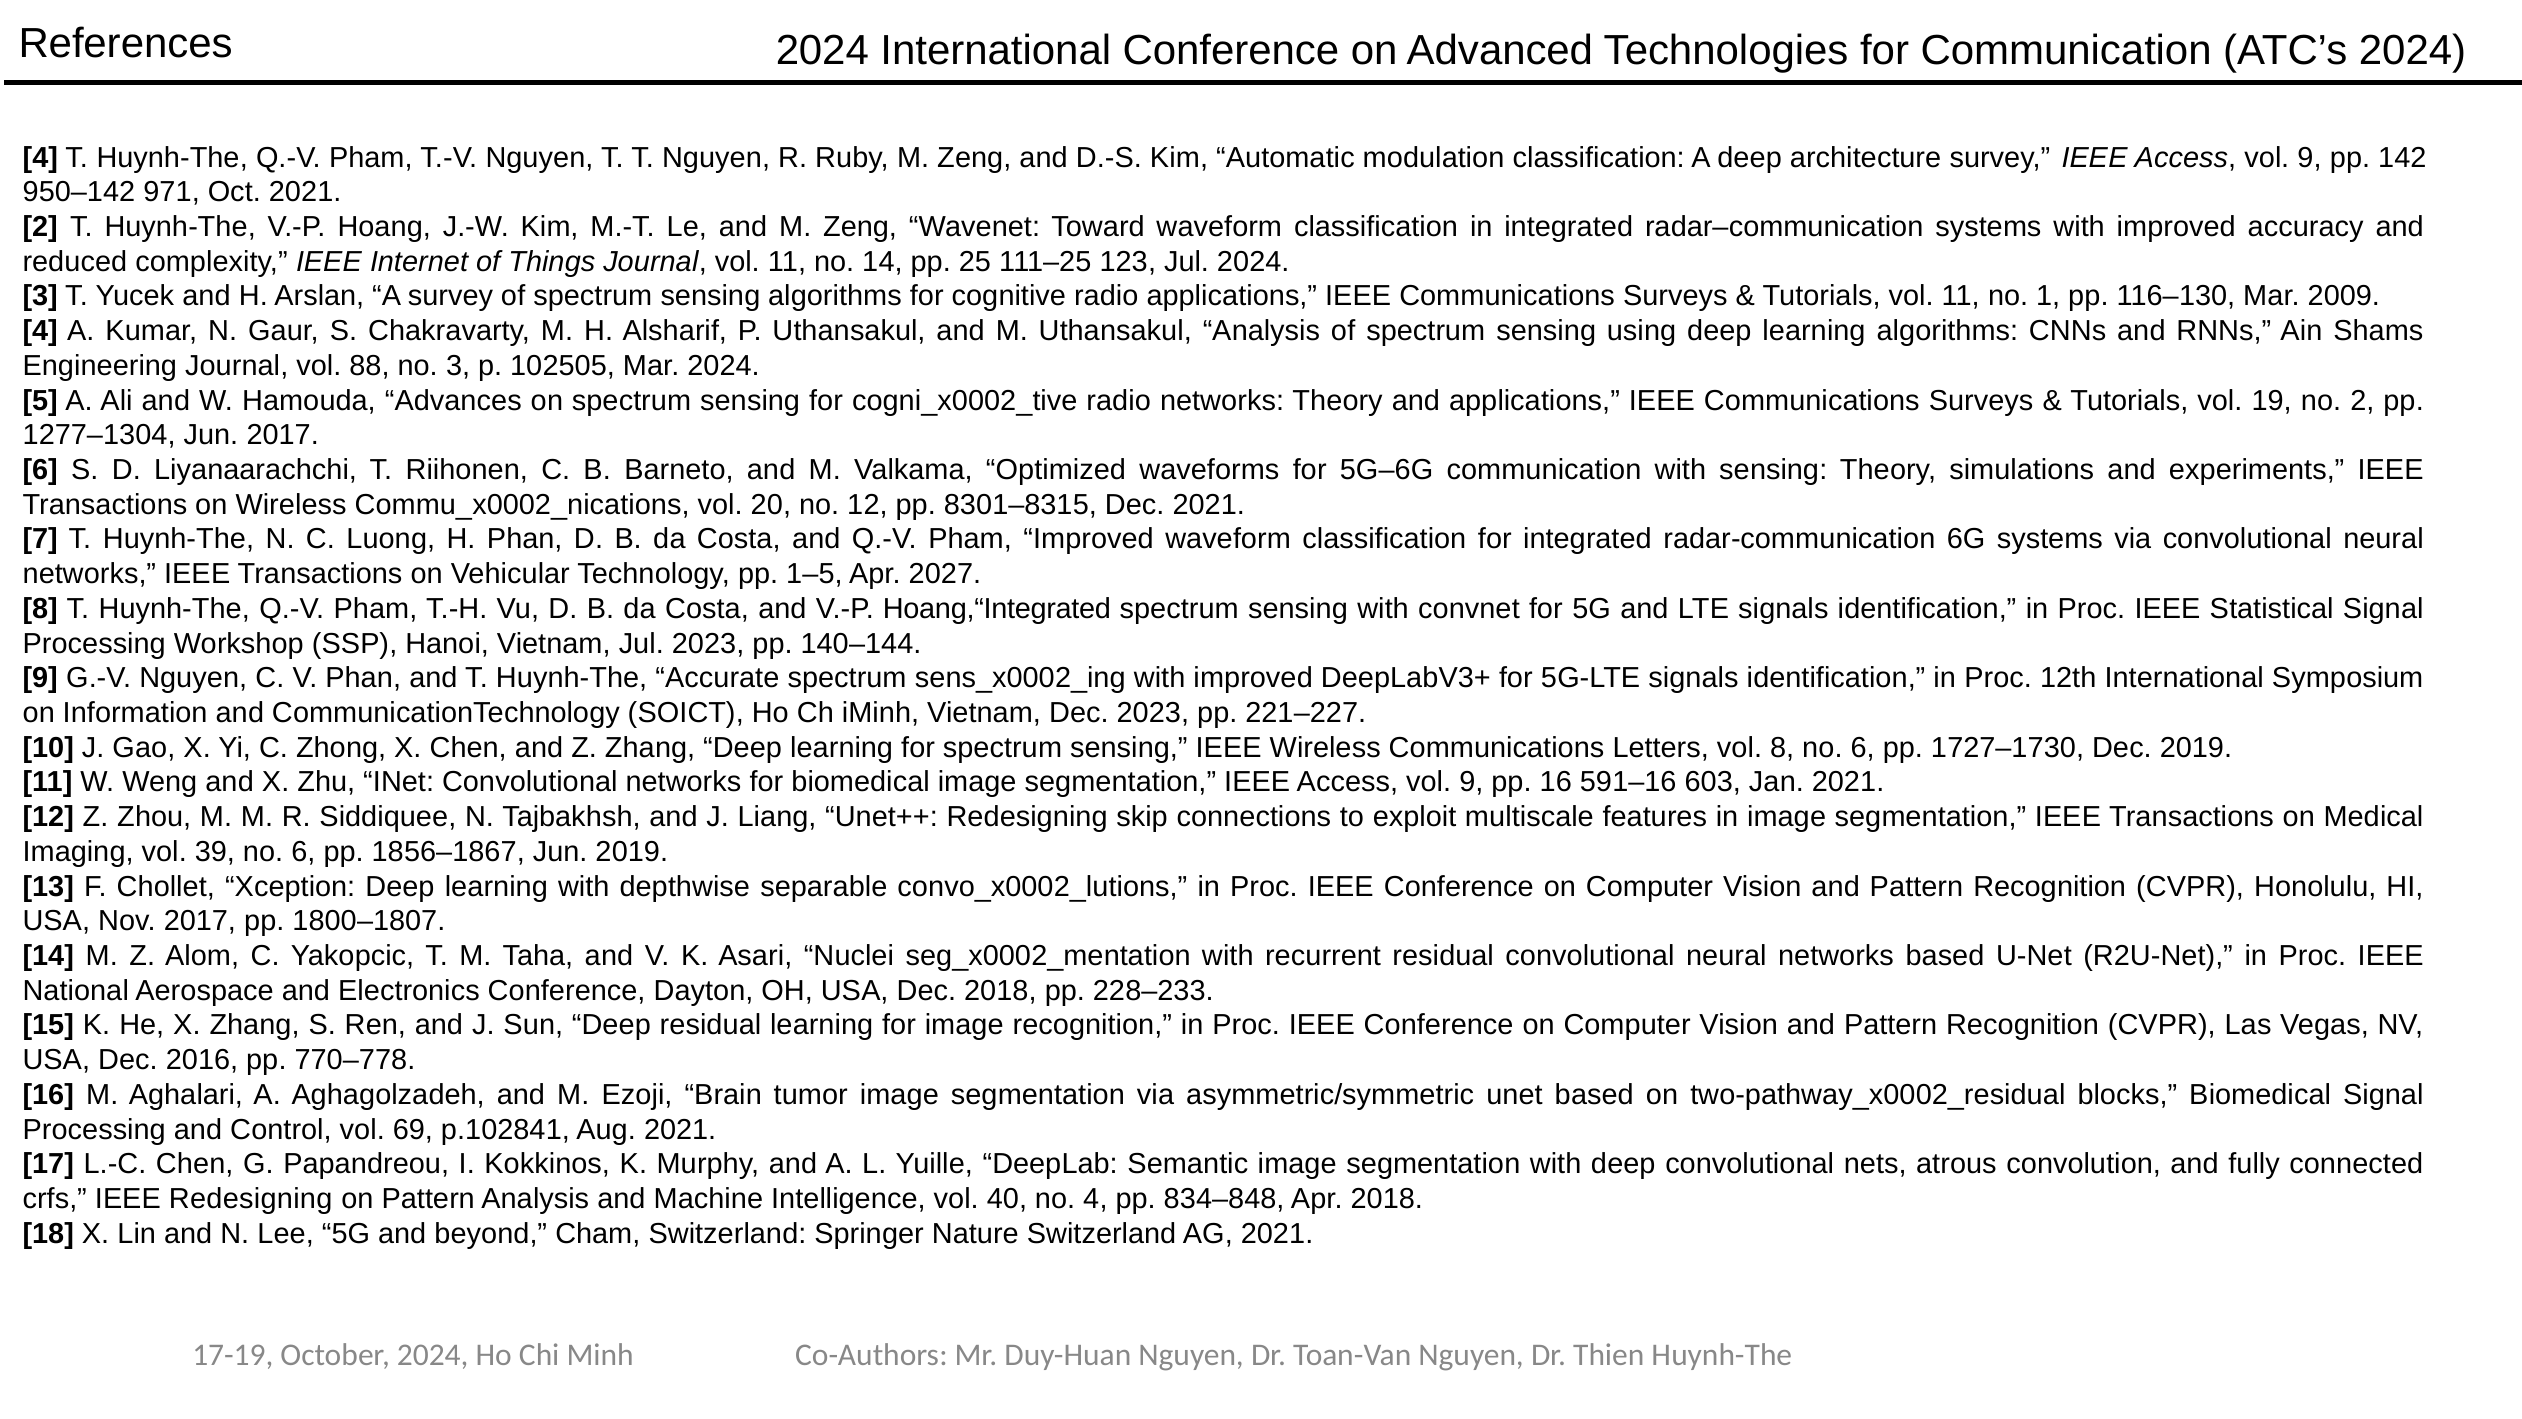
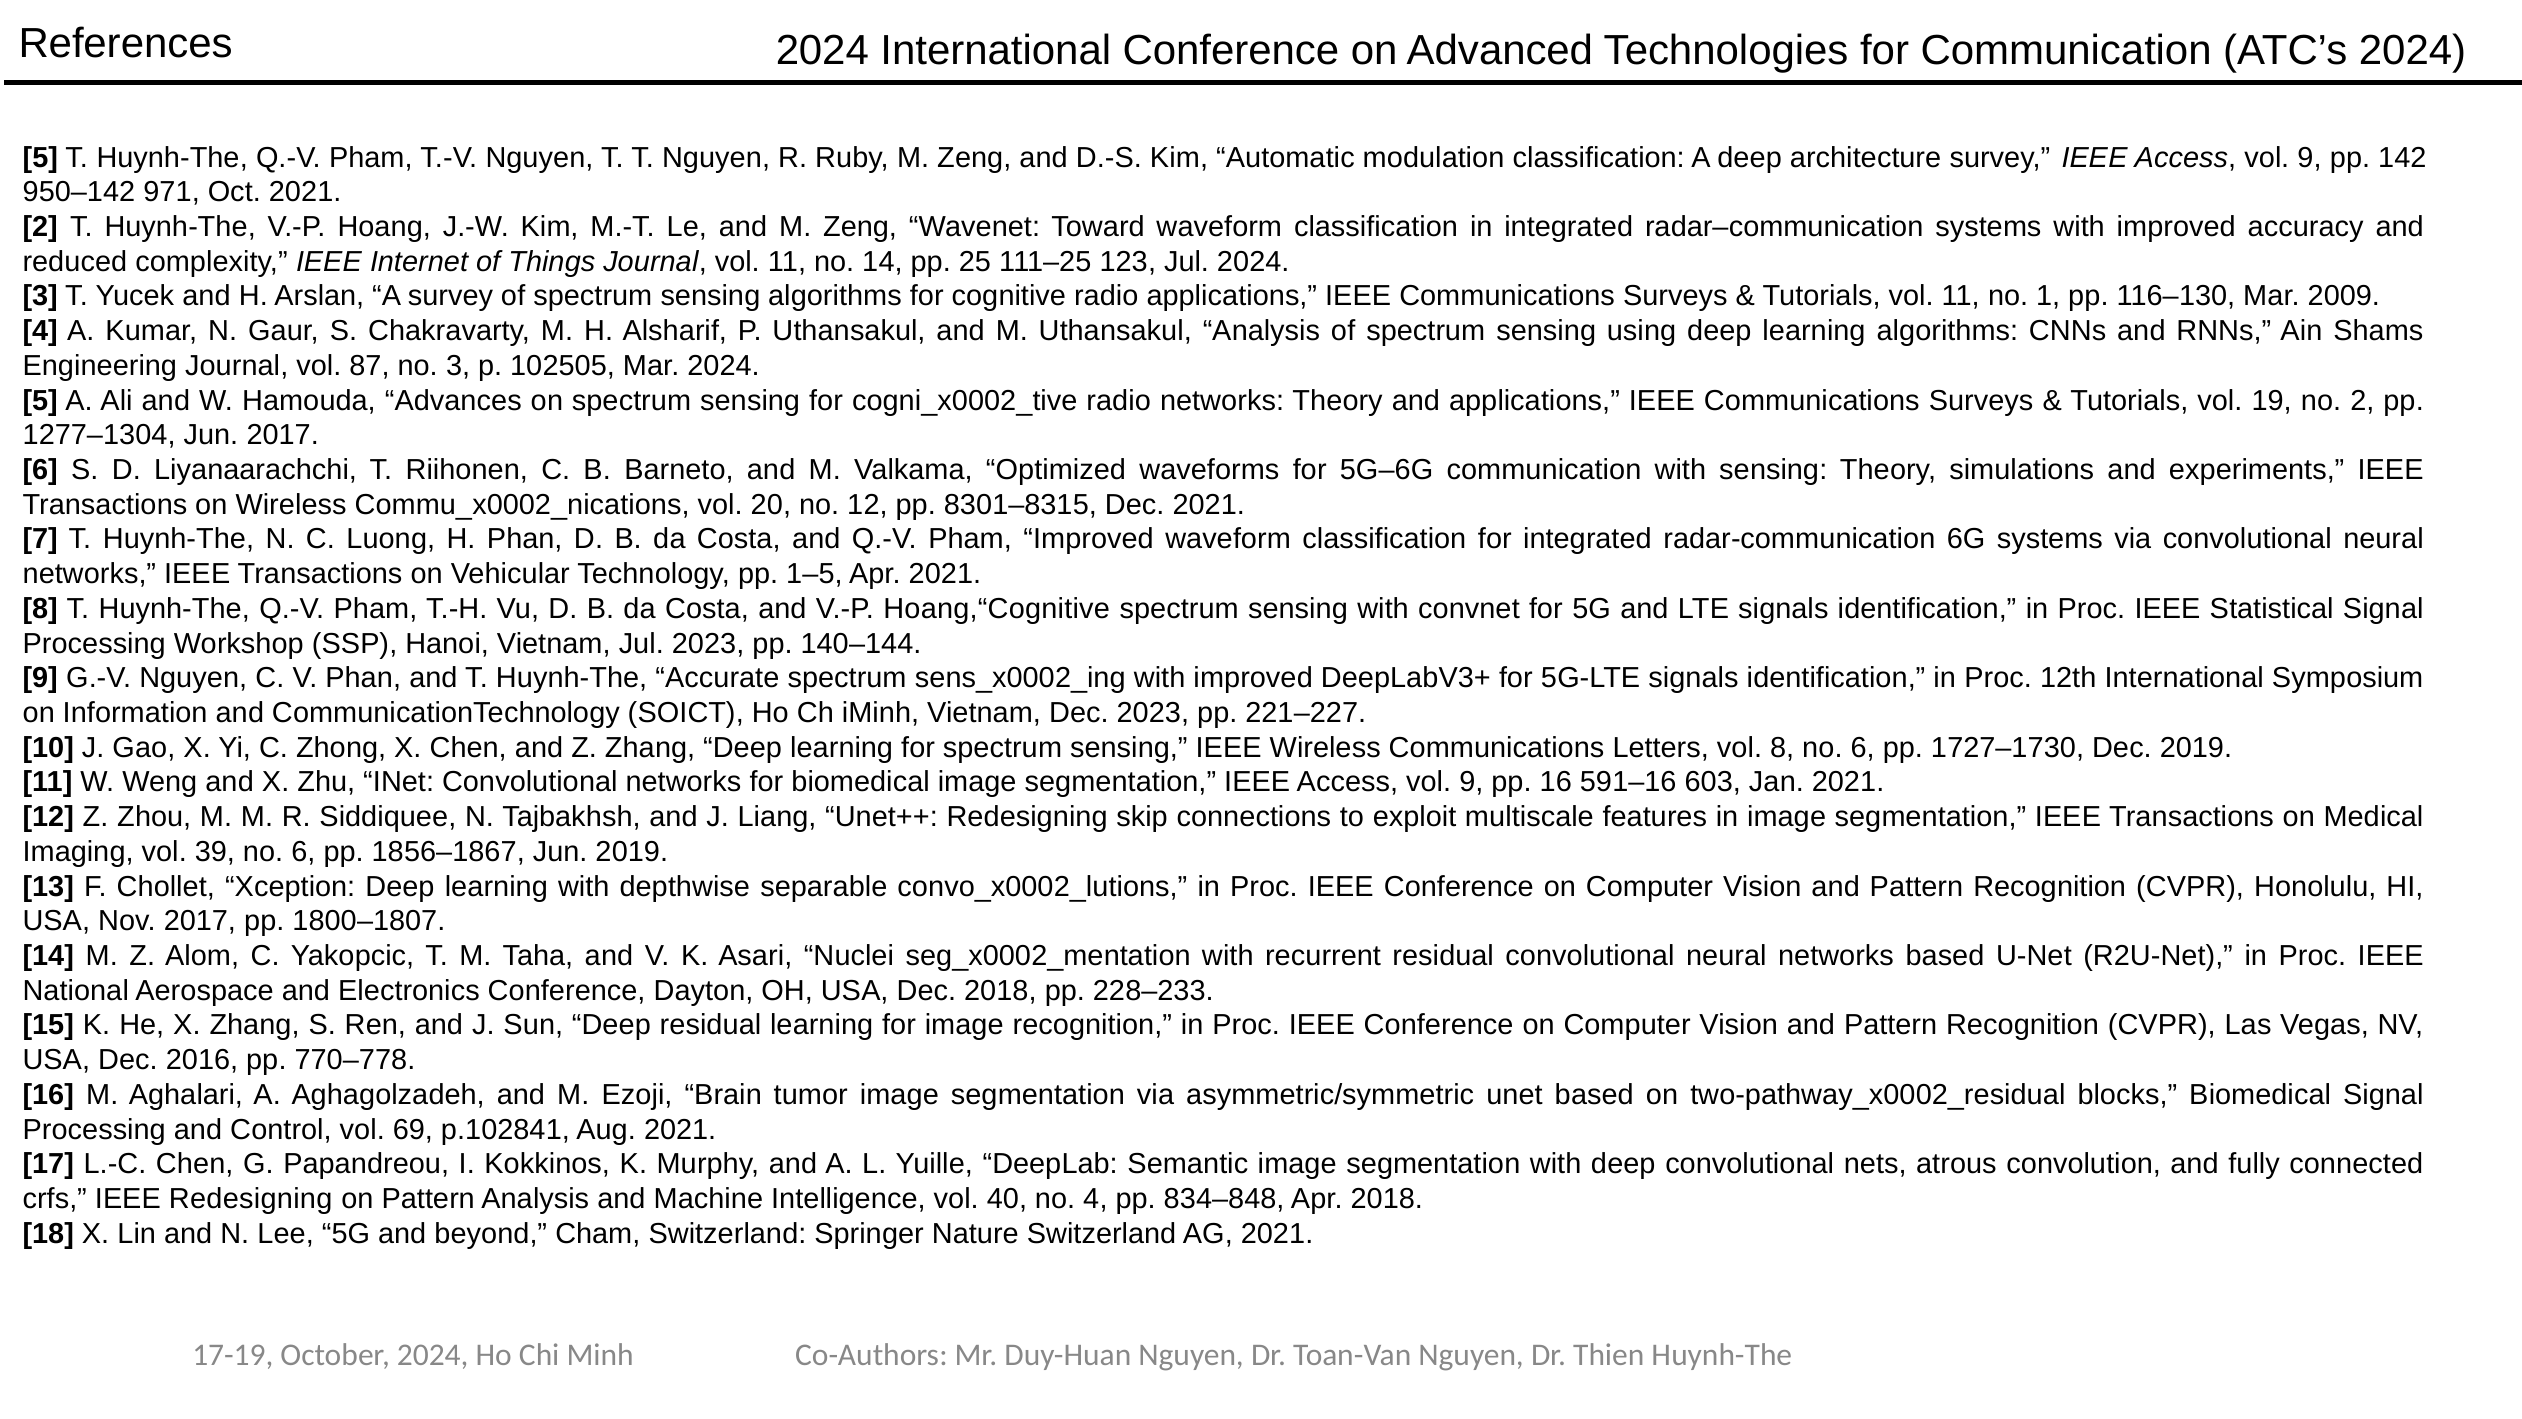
4: 4 -> 5 (40, 158)
88: 88 -> 87 (369, 366)
Apr 2027: 2027 -> 2021 (945, 574)
Hoang,“Integrated: Hoang,“Integrated -> Hoang,“Cognitive (997, 609)
